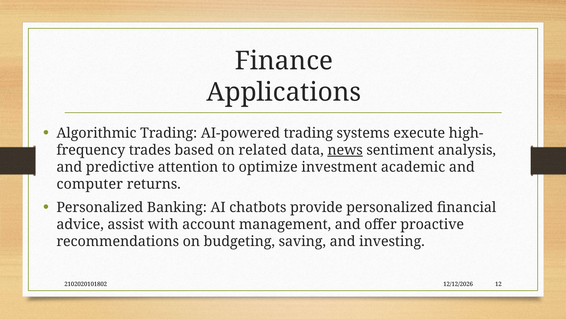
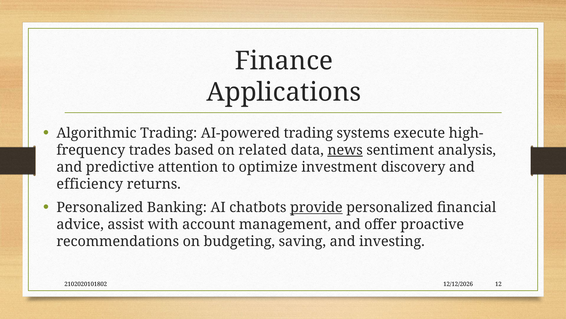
academic: academic -> discovery (413, 167)
computer: computer -> efficiency (90, 184)
provide underline: none -> present (316, 207)
